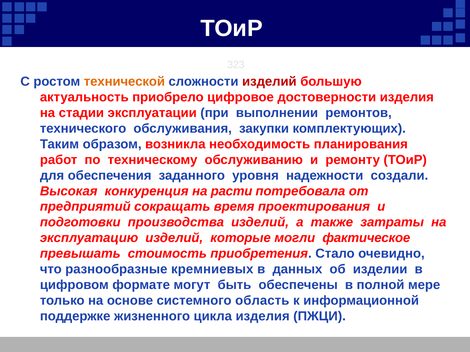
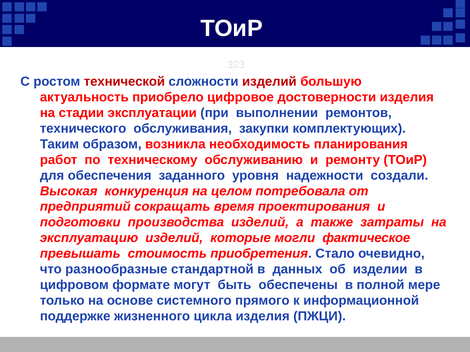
технической colour: orange -> red (124, 82)
расти: расти -> целом (232, 191)
кремниевых: кремниевых -> стандартной (212, 270)
область: область -> прямого (262, 301)
